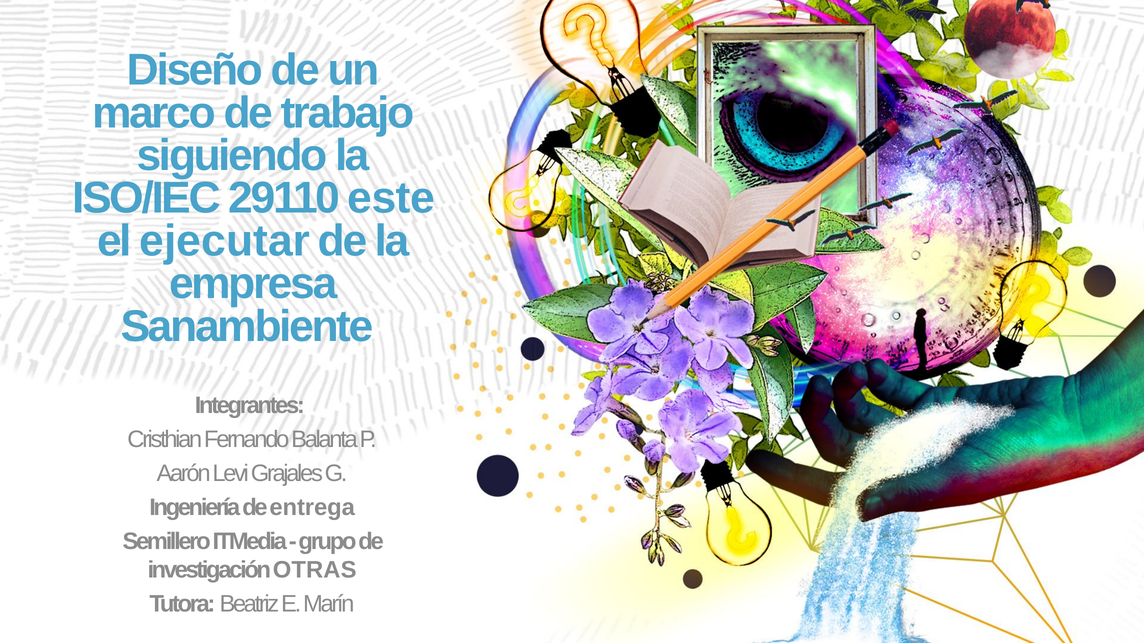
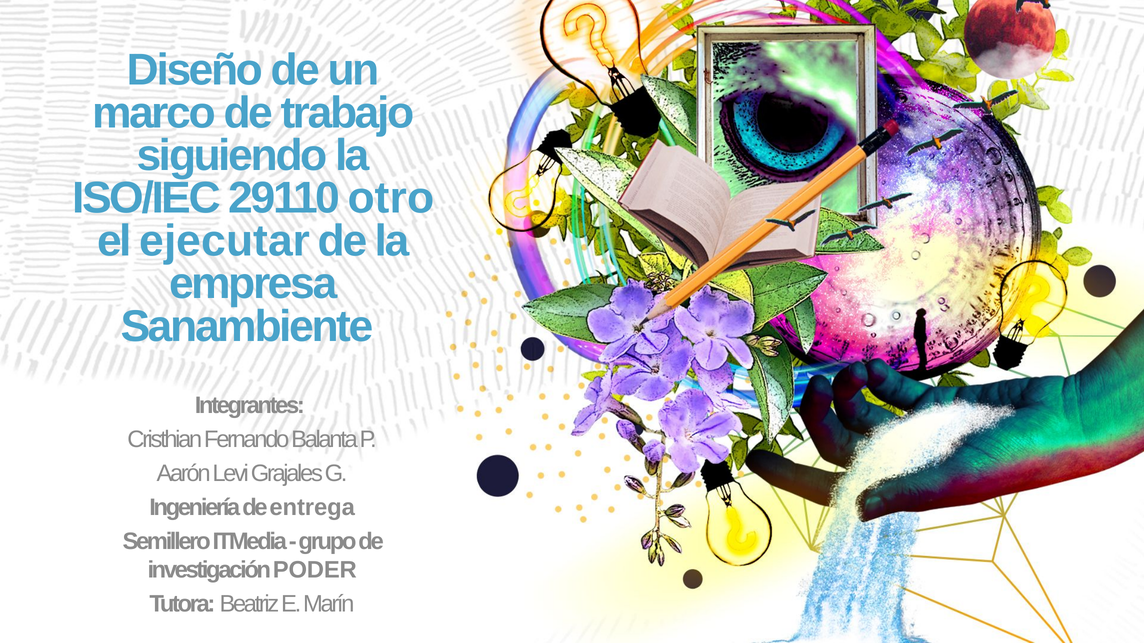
este: este -> otro (391, 198)
OTRAS: OTRAS -> PODER (315, 570)
